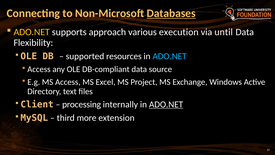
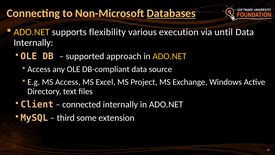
approach: approach -> flexibility (107, 32)
Flexibility: Flexibility -> Internally (33, 43)
resources: resources -> approach (124, 56)
ADO.NET colour: light blue -> yellow (170, 56)
processing: processing -> connected (82, 104)
ADO.NET underline: present -> none (166, 104)
more: more -> some (87, 118)
